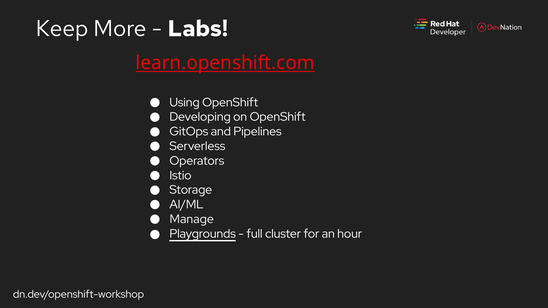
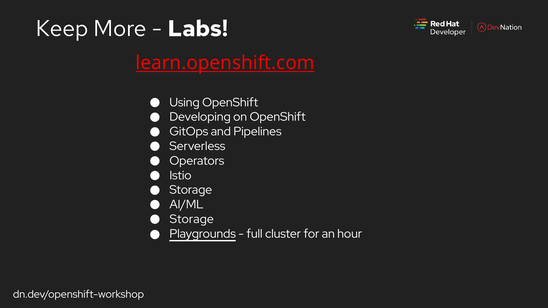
Manage: Manage -> Storage (192, 219)
